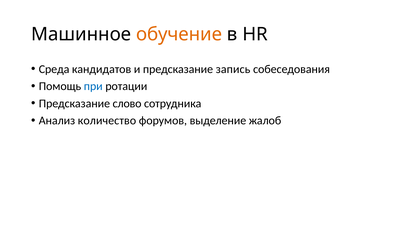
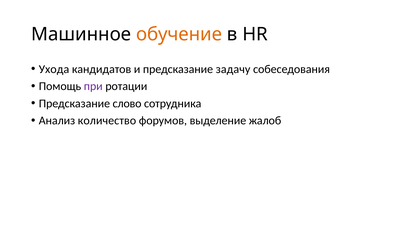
Среда: Среда -> Ухода (54, 69)
запись: запись -> задачу (233, 69)
при colour: blue -> purple (93, 86)
